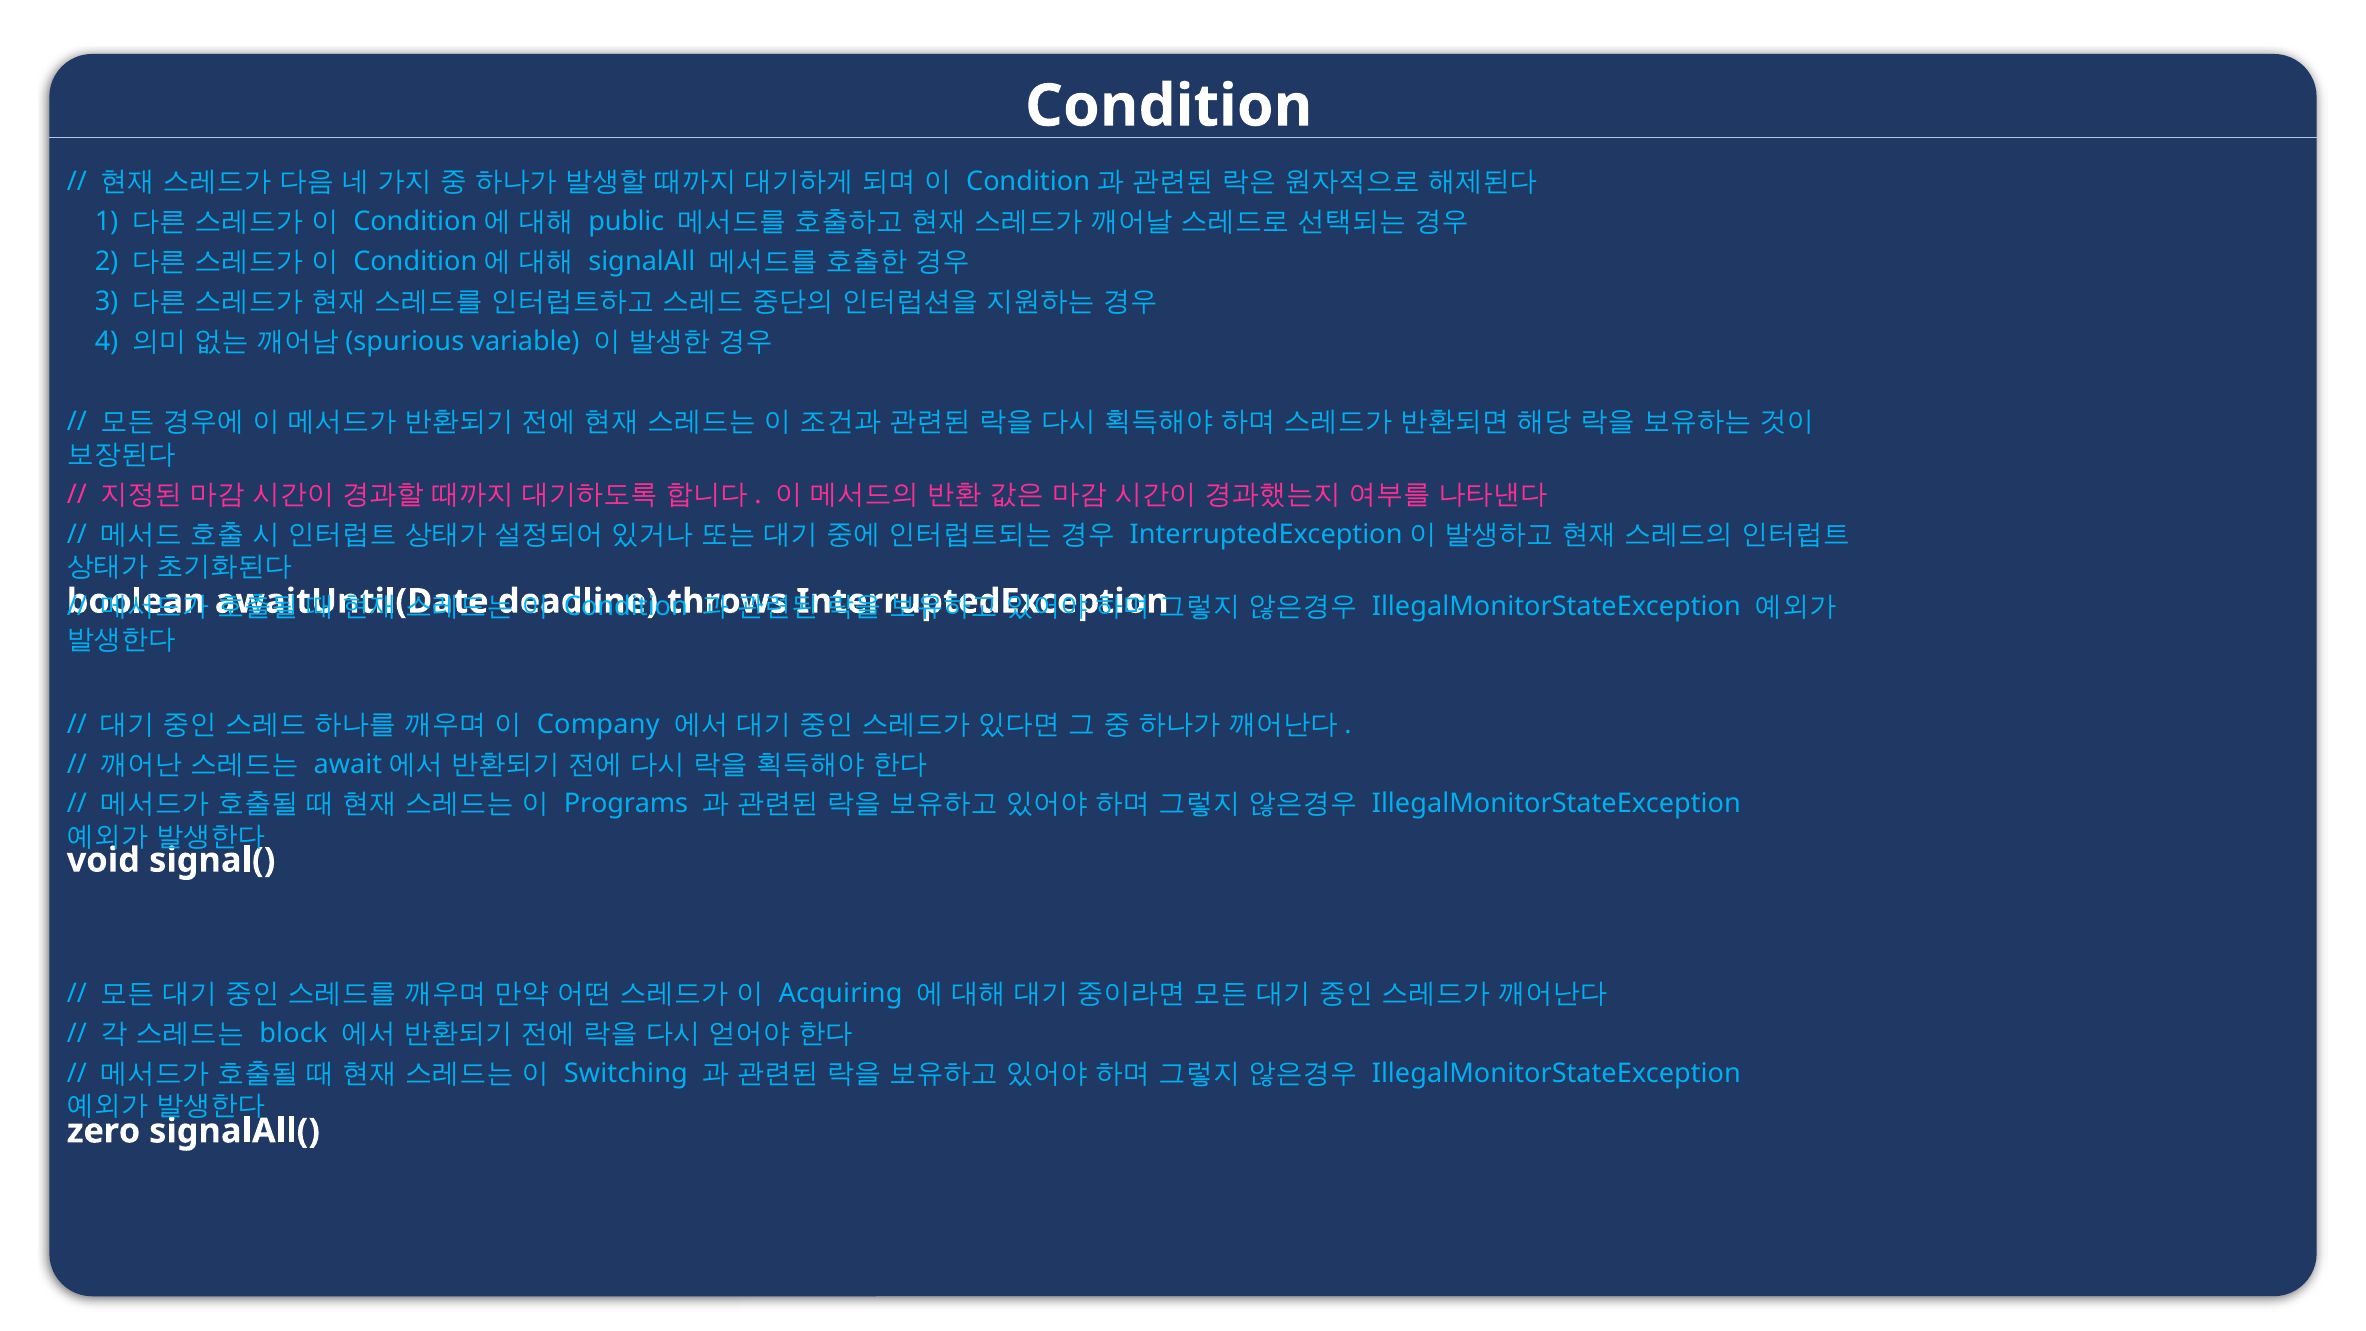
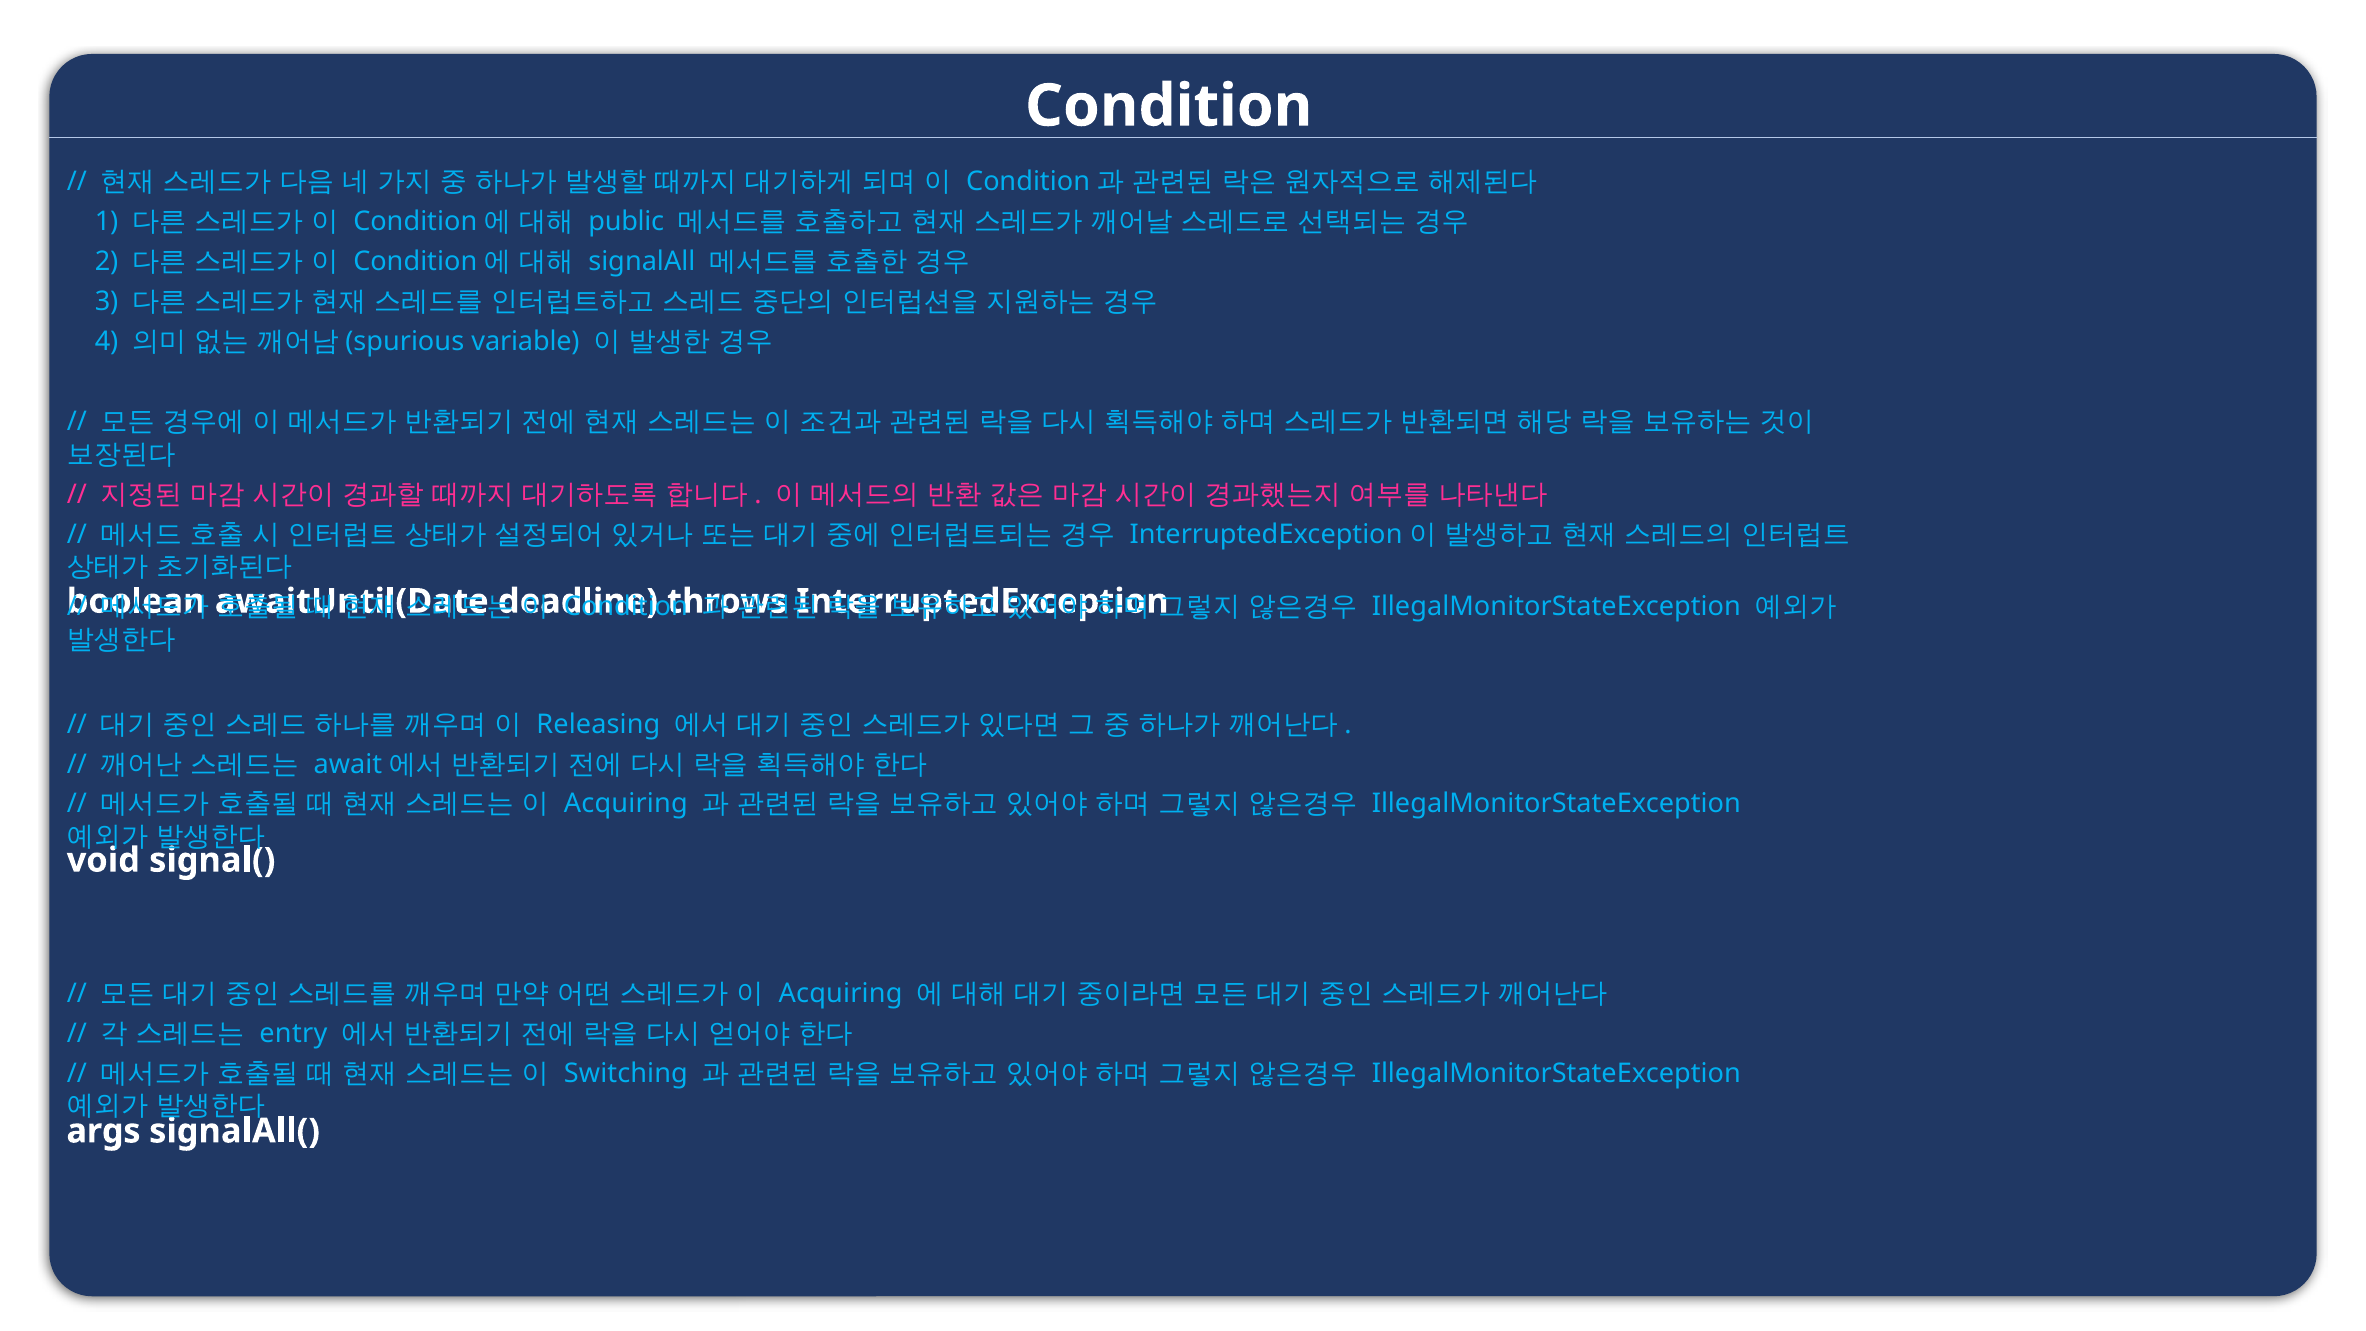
Company: Company -> Releasing (598, 724)
Programs: Programs -> Acquiring (626, 804)
block: block -> entry (293, 1033)
zero: zero -> args (104, 1131)
